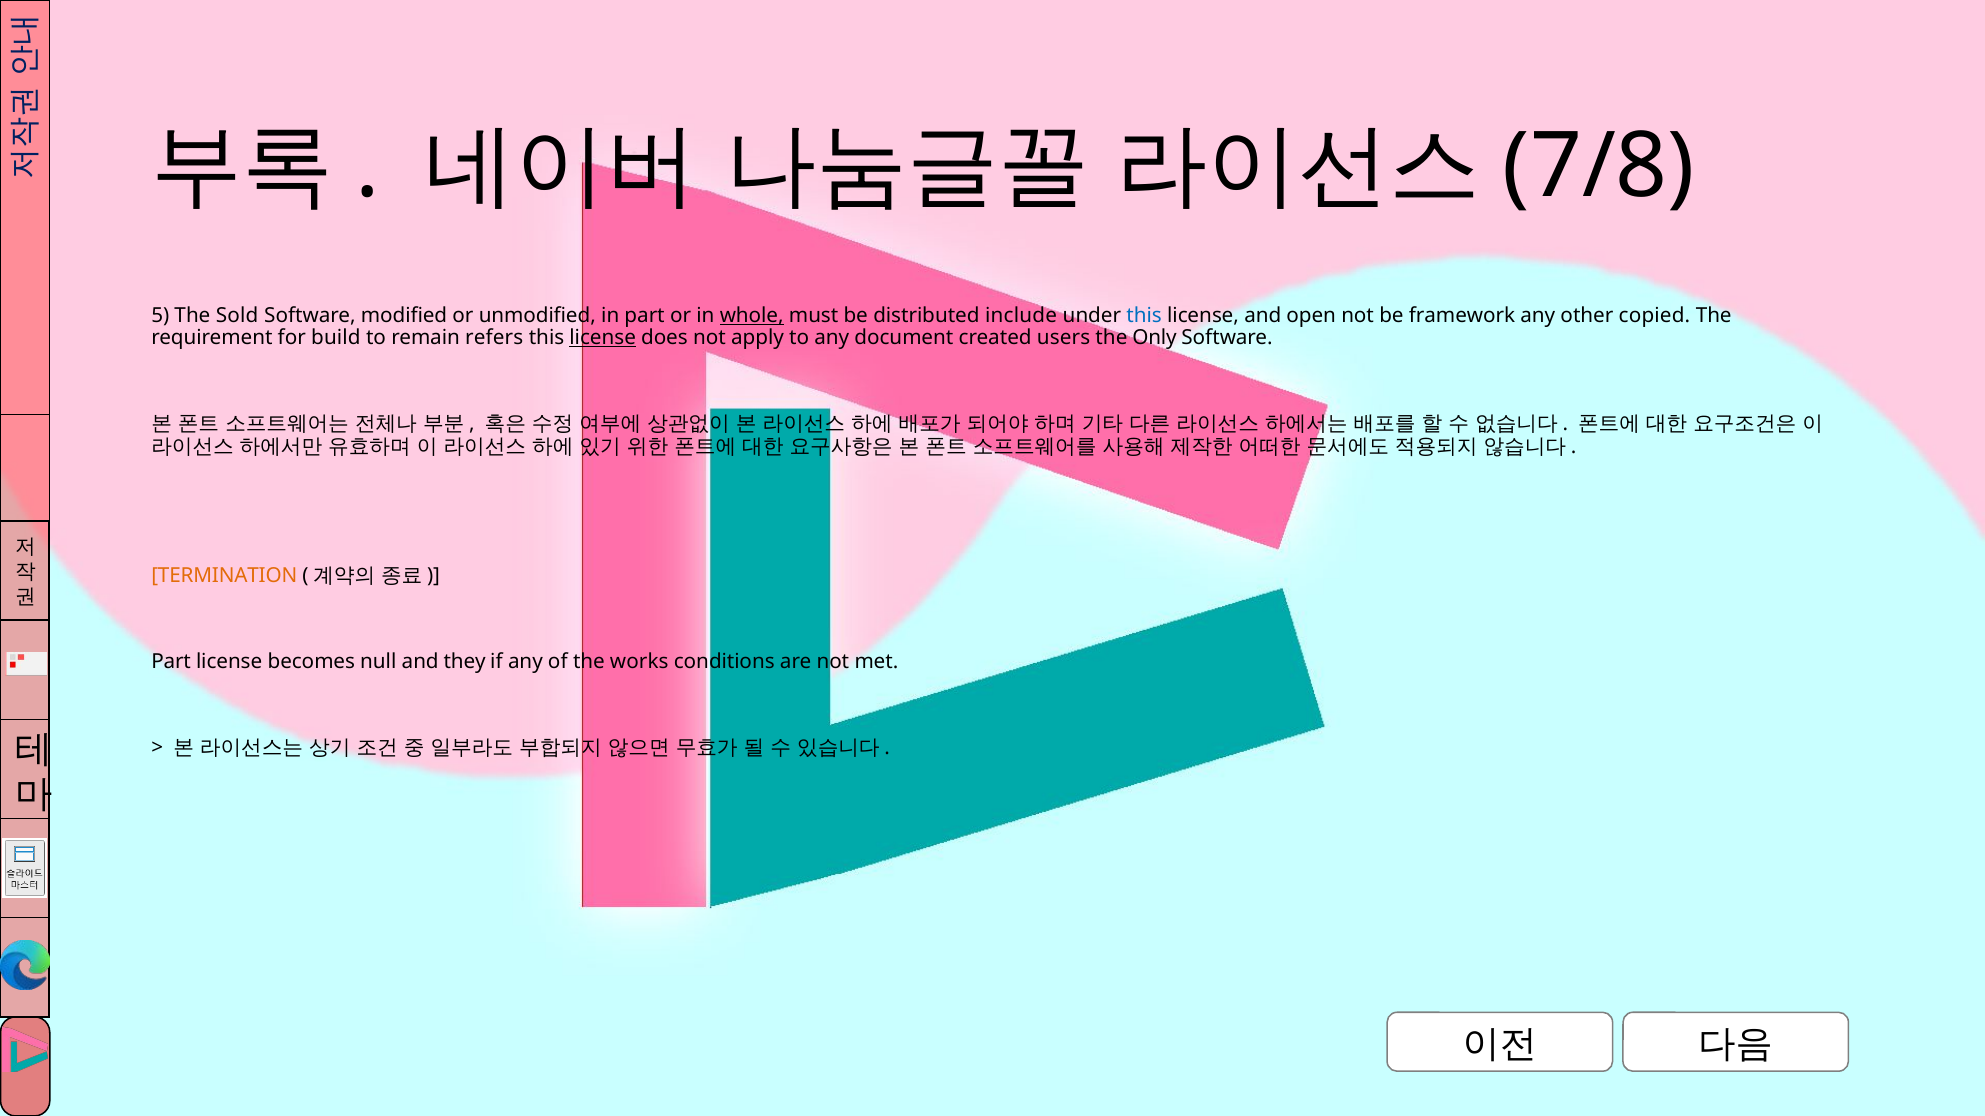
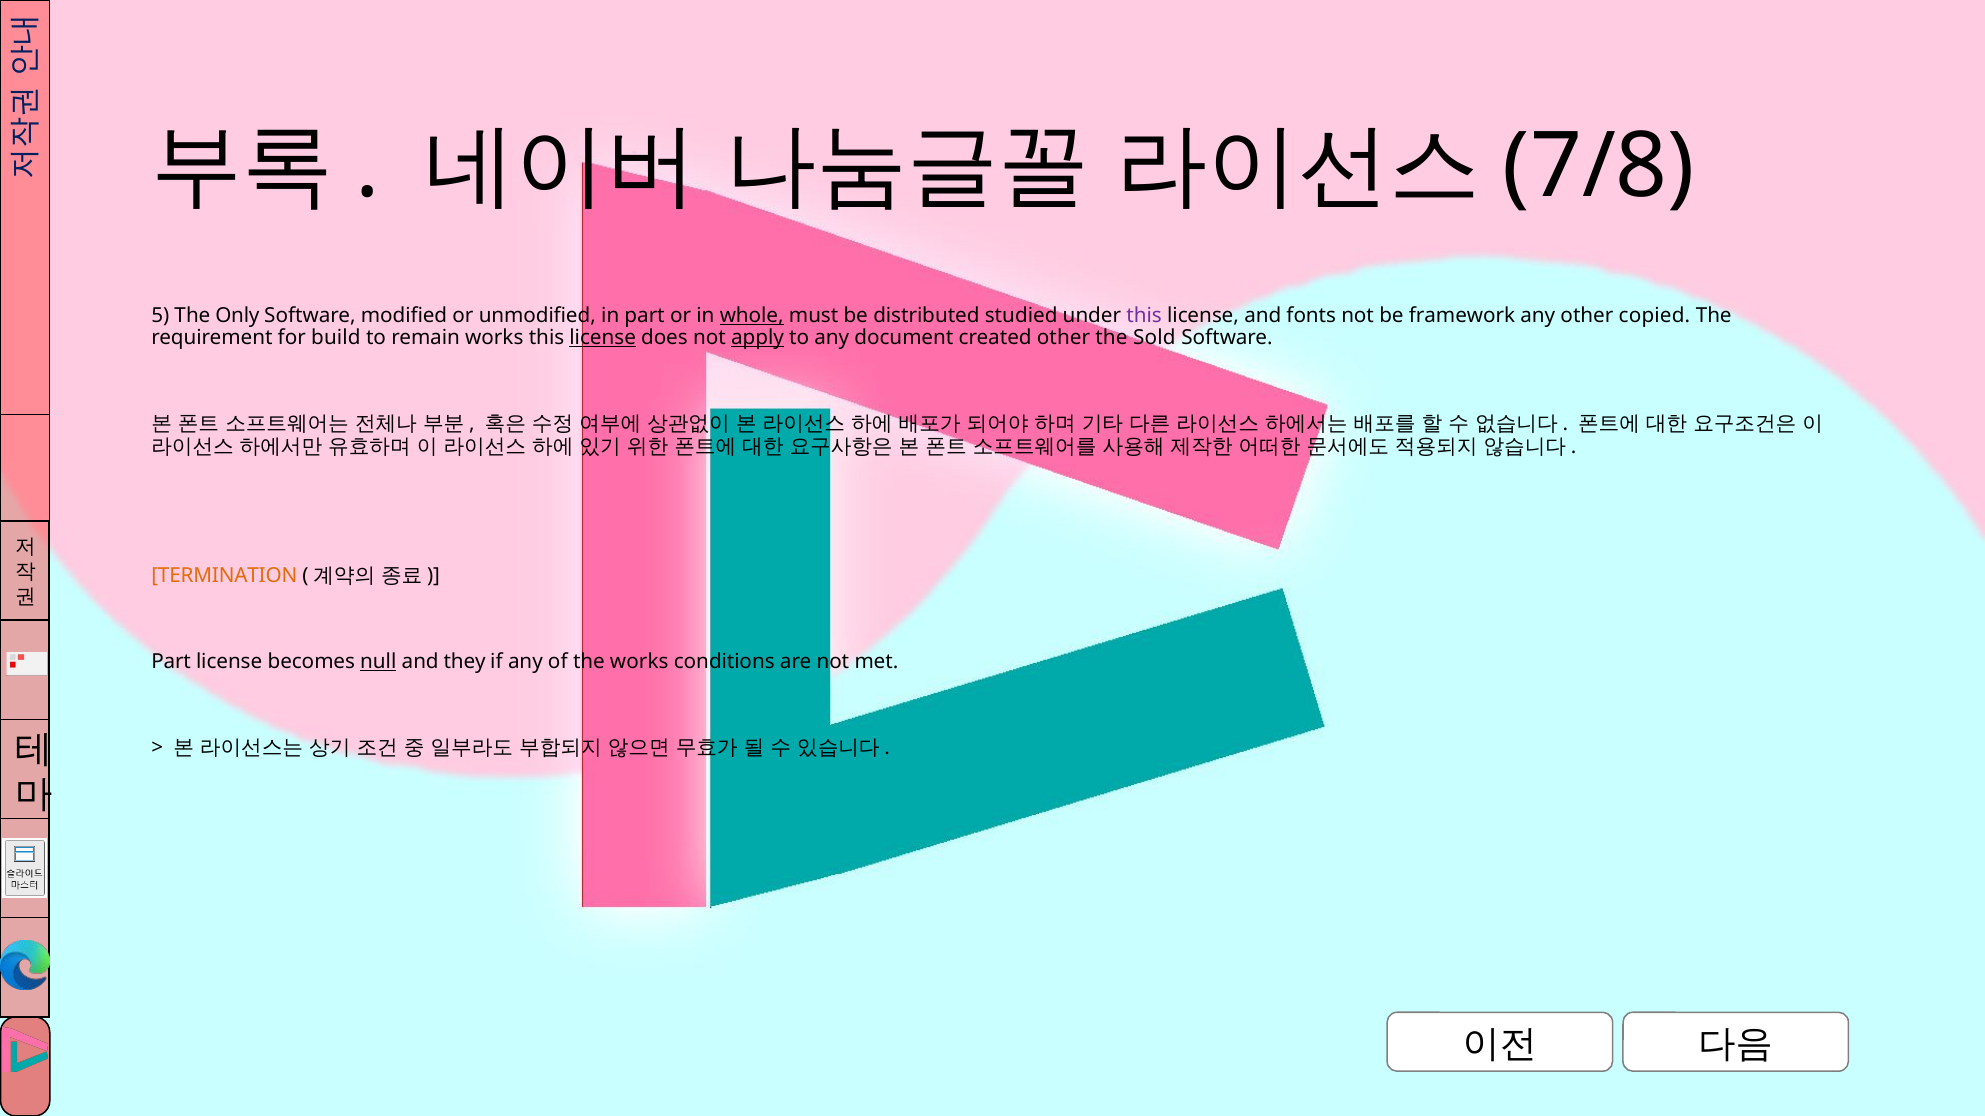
Sold: Sold -> Only (237, 316)
include: include -> studied (1021, 316)
this colour: blue -> purple (1144, 316)
open: open -> fonts (1311, 316)
remain refers: refers -> works (494, 338)
apply underline: none -> present (758, 338)
created users: users -> other (1064, 338)
Only: Only -> Sold (1154, 338)
null underline: none -> present (378, 662)
